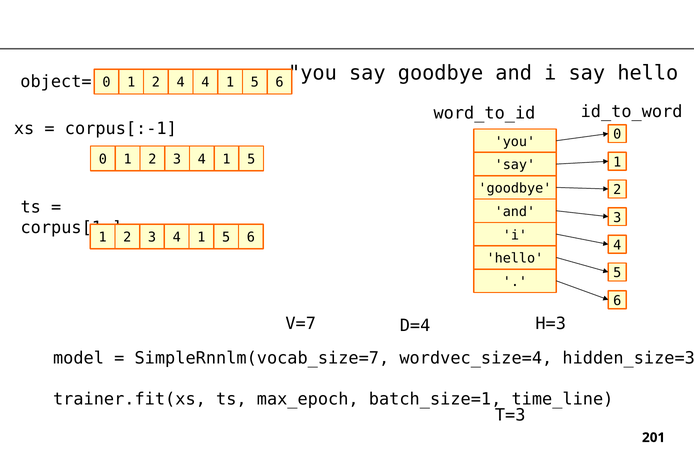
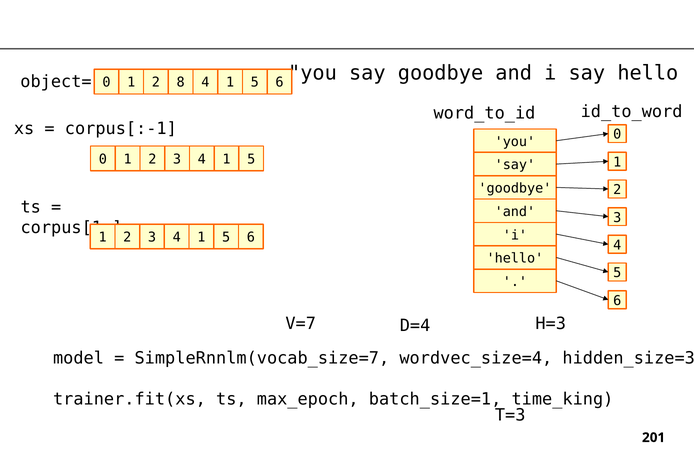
2 4: 4 -> 8 (181, 82)
time_line: time_line -> time_king (562, 399)
